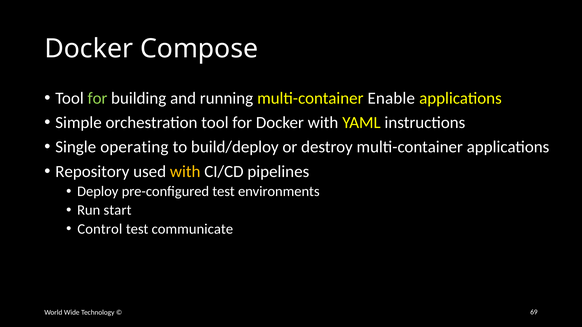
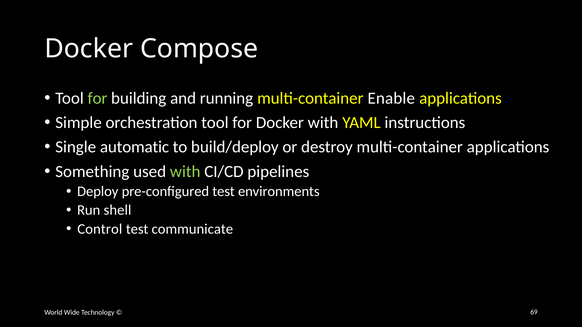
operating: operating -> automatic (134, 147)
Repository: Repository -> Something (92, 172)
with colour: yellow -> light green (185, 172)
start: start -> shell (117, 210)
